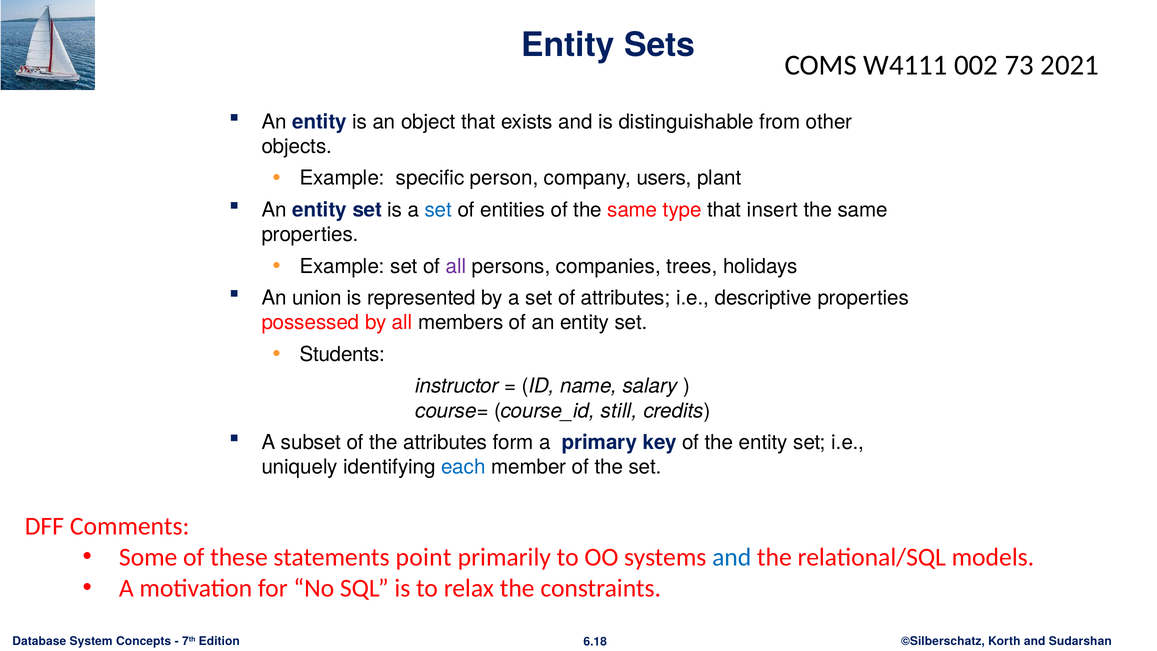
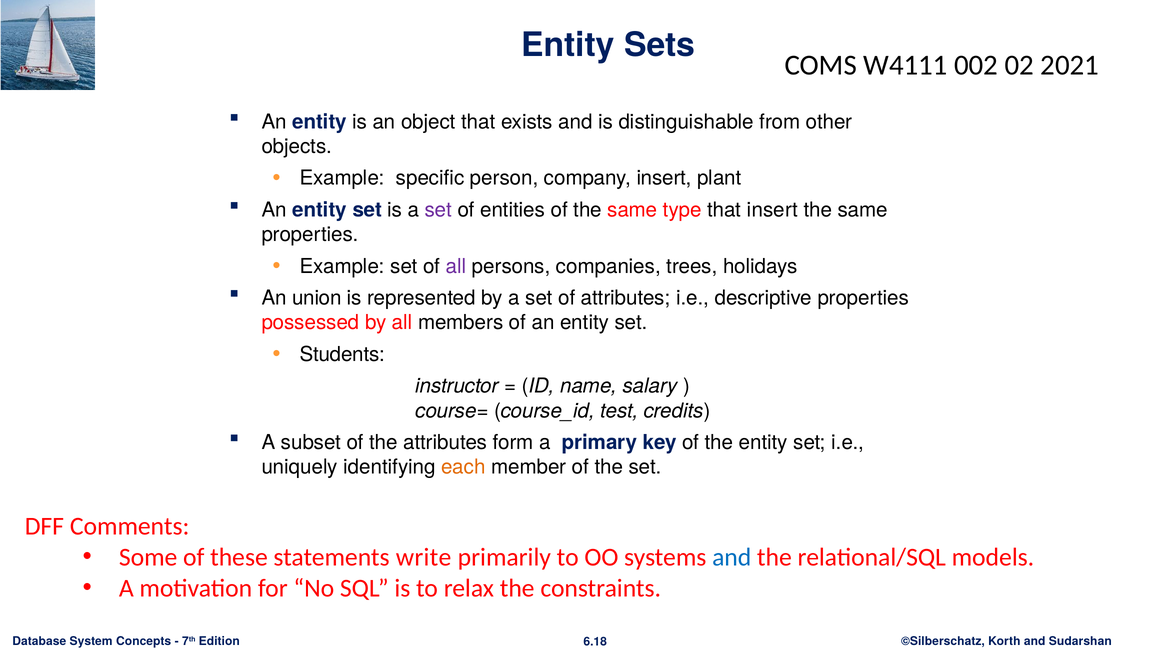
73: 73 -> 02 (1019, 65)
company users: users -> insert (664, 178)
set colour: blue -> purple (438, 210)
still: still -> test (619, 411)
each colour: blue -> orange (463, 467)
point: point -> write (424, 557)
